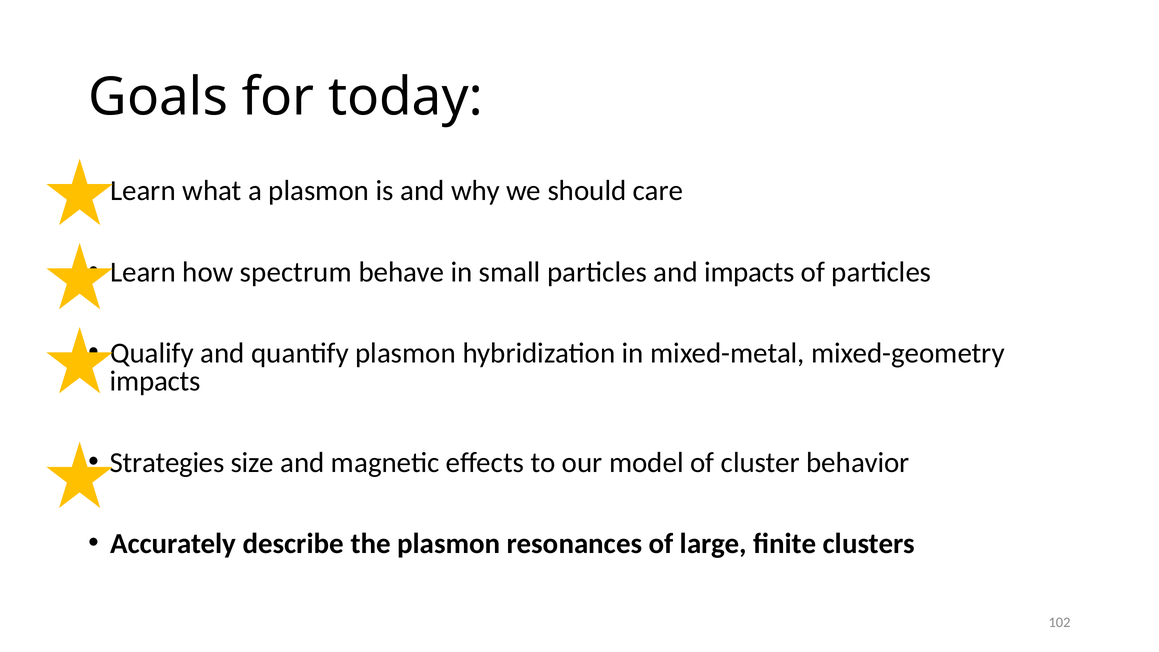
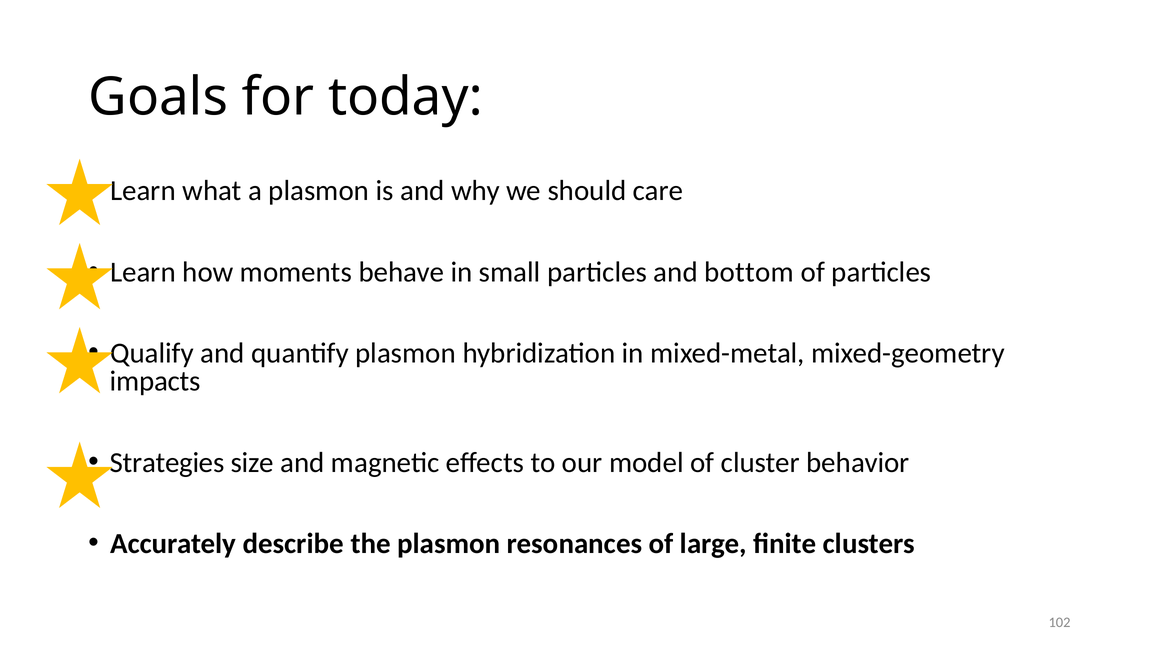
spectrum: spectrum -> moments (296, 272)
and impacts: impacts -> bottom (749, 272)
